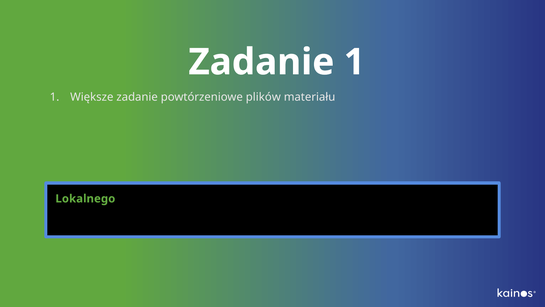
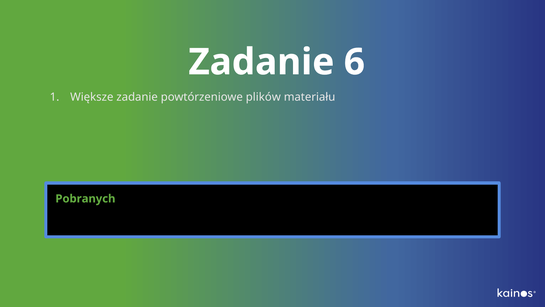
Zadanie 1: 1 -> 6 (354, 62)
Lokalnego: Lokalnego -> Pobranych (85, 198)
